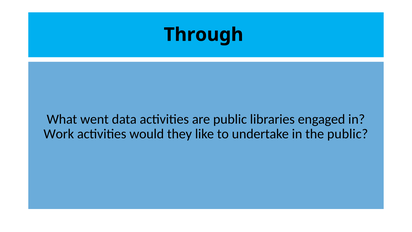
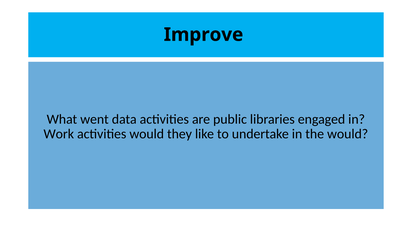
Through: Through -> Improve (204, 35)
the public: public -> would (348, 134)
